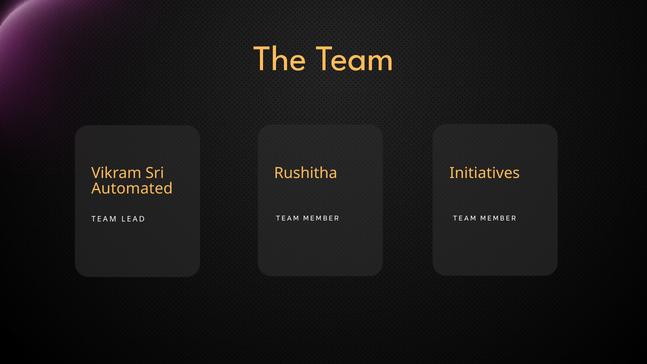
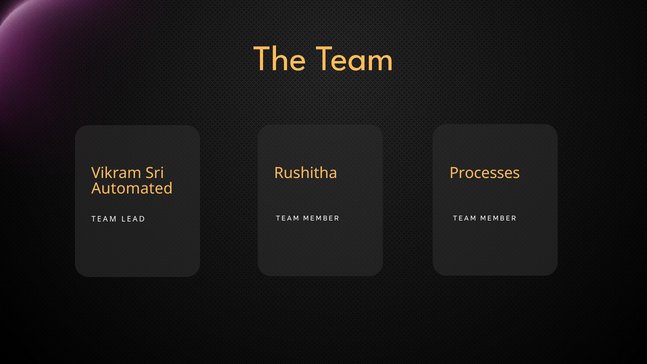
Initiatives: Initiatives -> Processes (485, 173)
